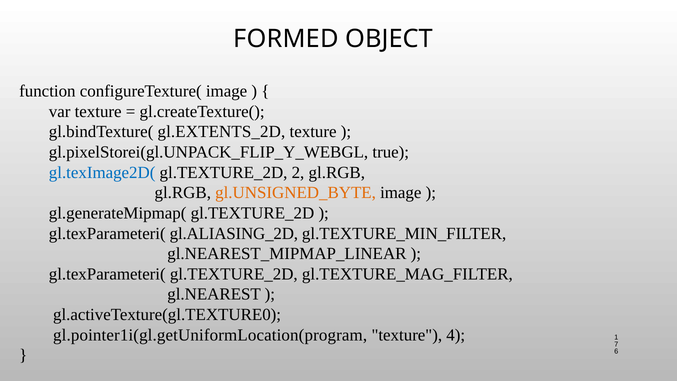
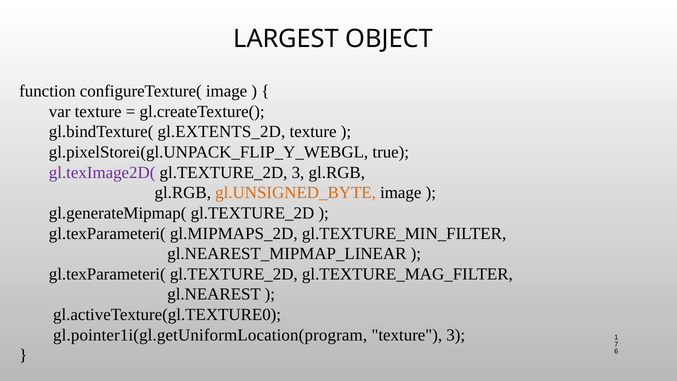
FORMED: FORMED -> LARGEST (286, 39)
gl.texImage2D( colour: blue -> purple (102, 172)
gl.TEXTURE_2D 2: 2 -> 3 (298, 172)
gl.ALIASING_2D: gl.ALIASING_2D -> gl.MIPMAPS_2D (234, 233)
texture 4: 4 -> 3 (456, 335)
